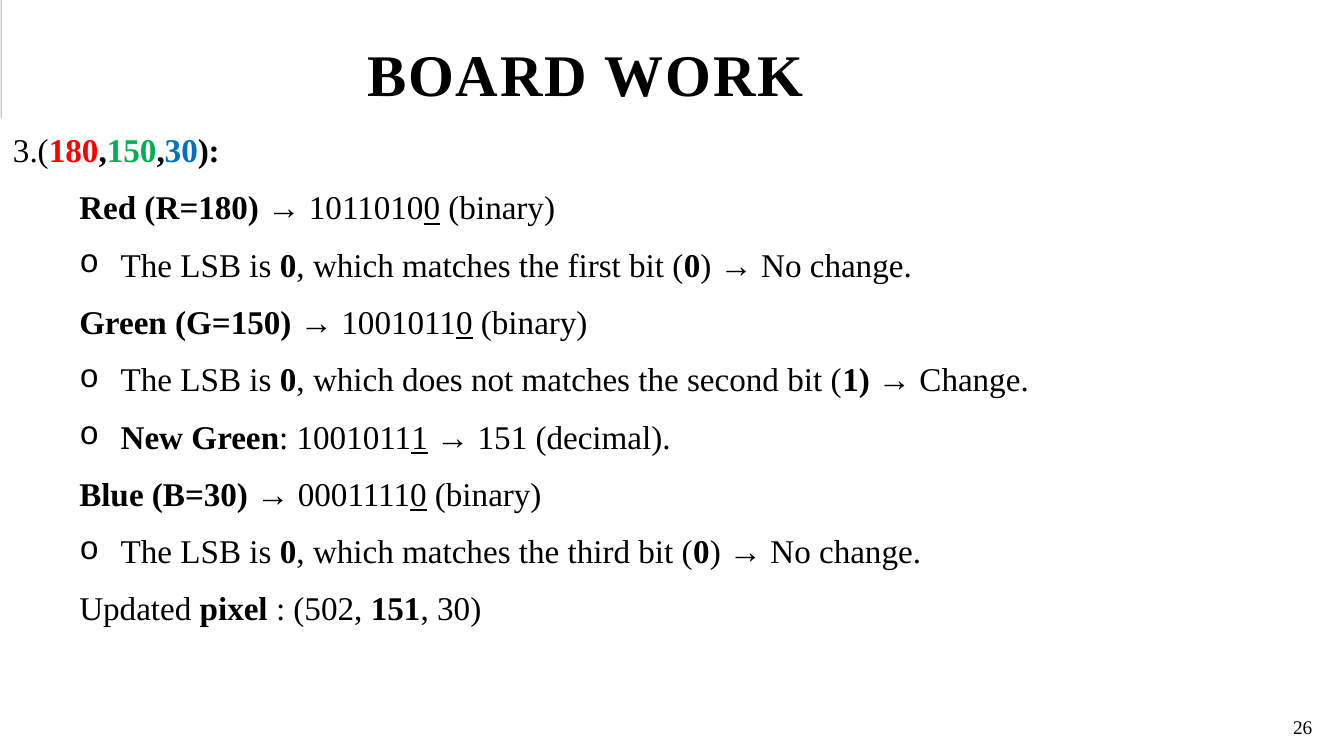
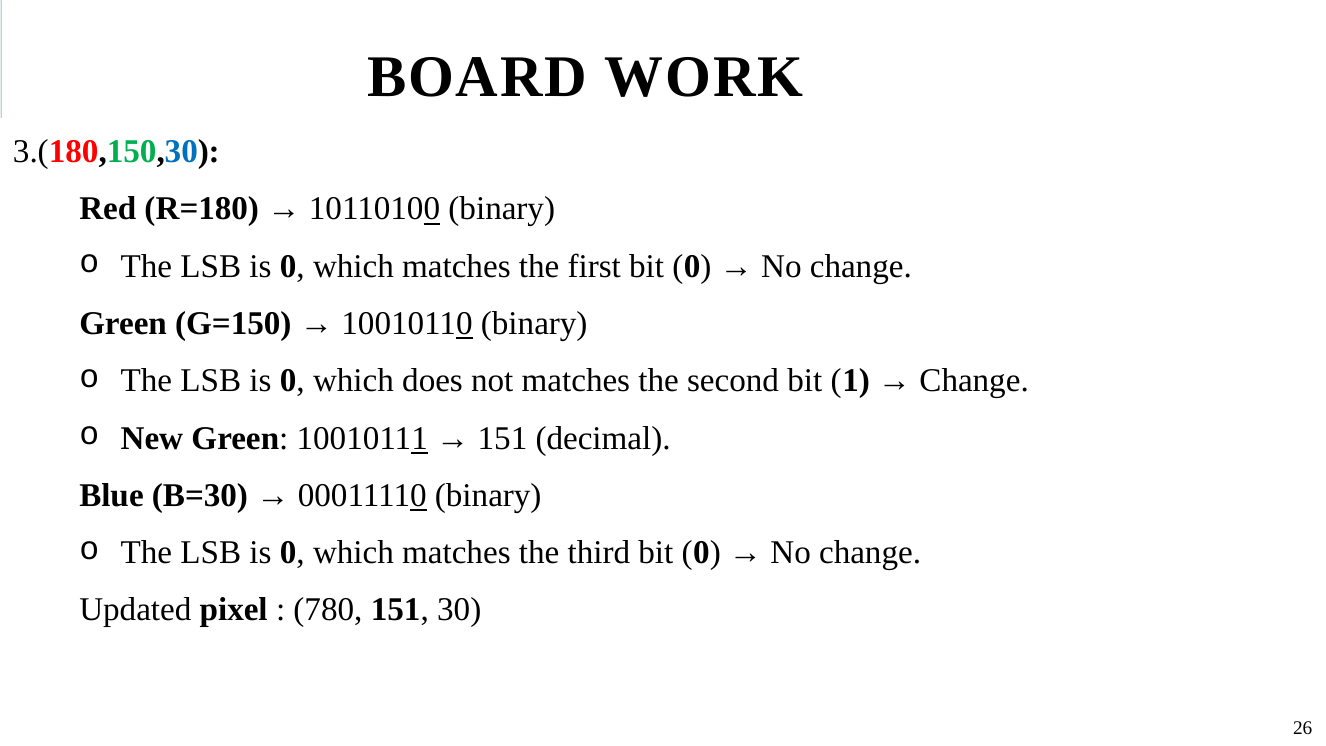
502: 502 -> 780 (328, 610)
